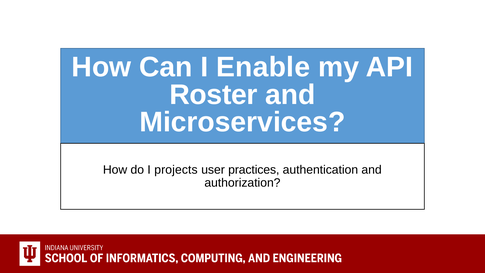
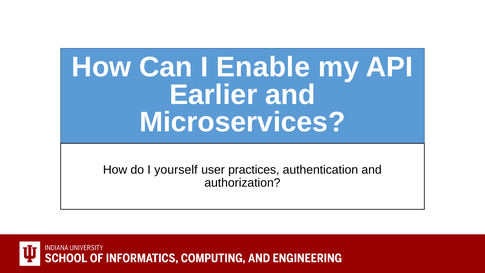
Roster: Roster -> Earlier (213, 95)
projects: projects -> yourself (176, 170)
